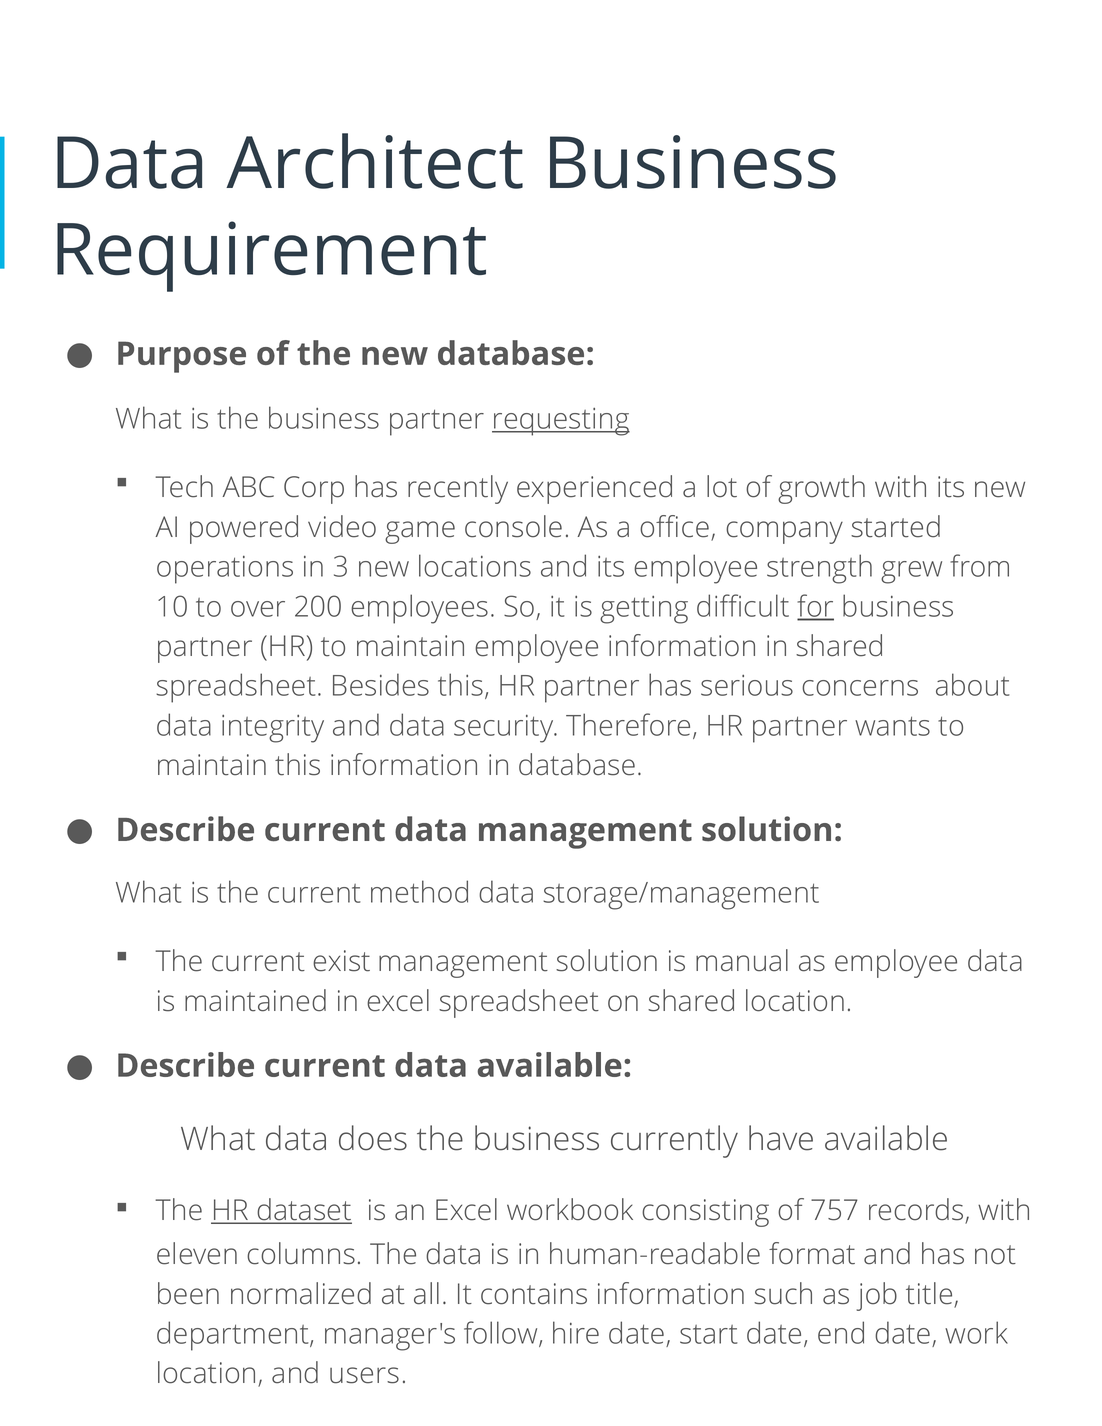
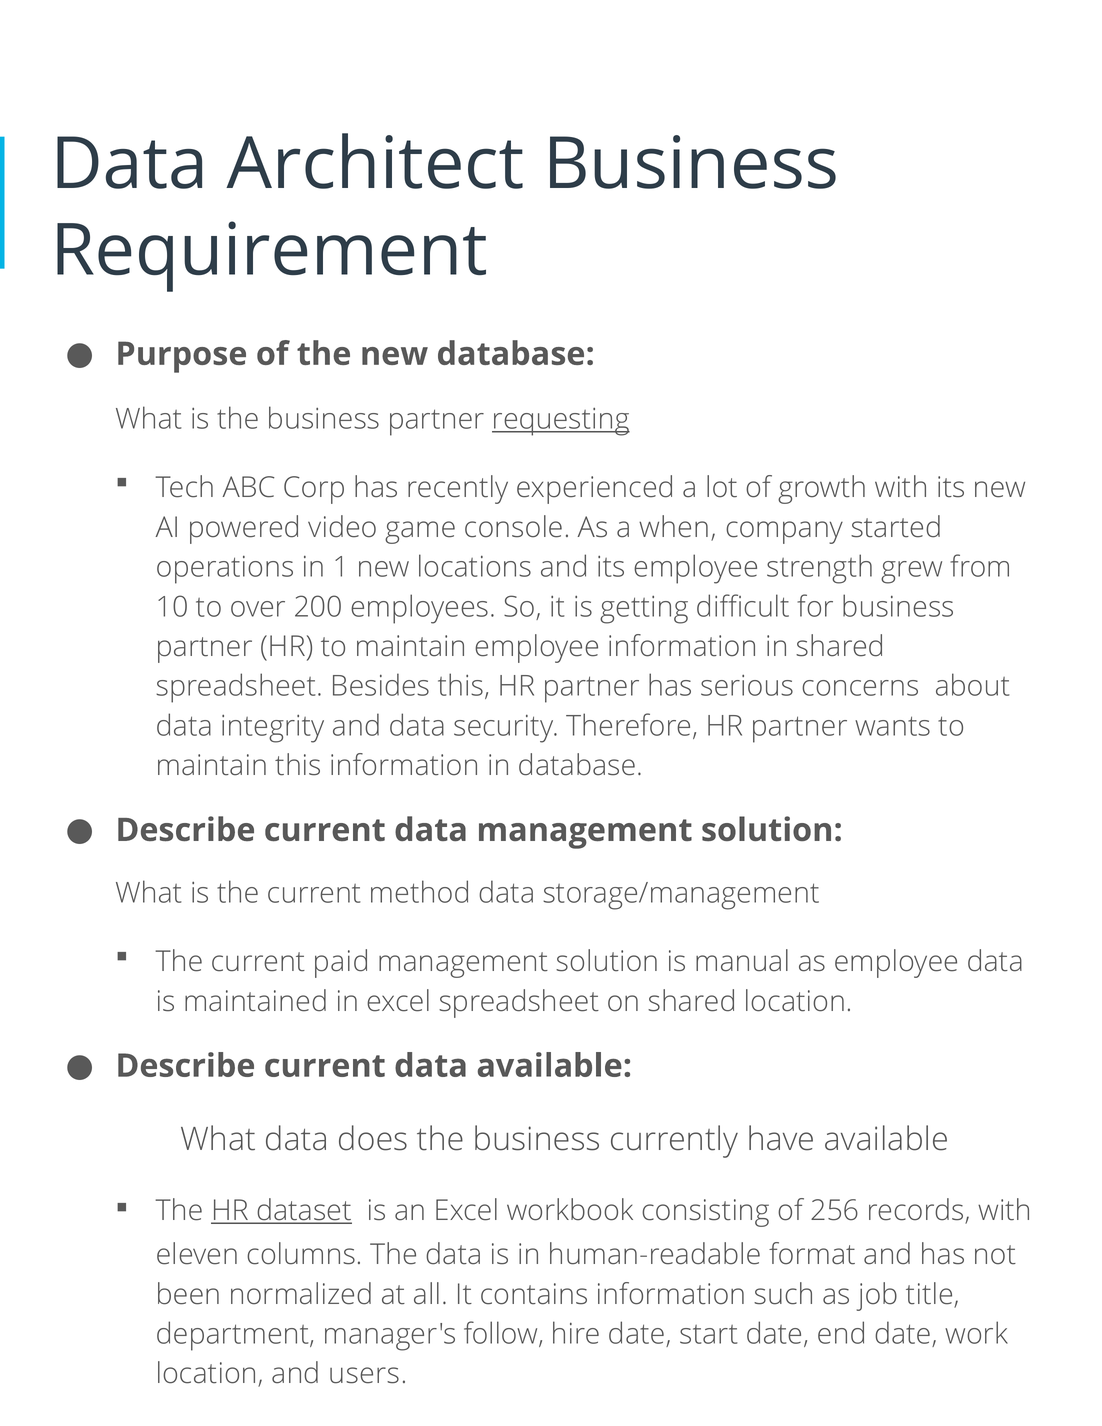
office: office -> when (678, 528)
3: 3 -> 1 (341, 567)
for underline: present -> none (816, 607)
exist: exist -> paid (341, 962)
757: 757 -> 256 (835, 1211)
